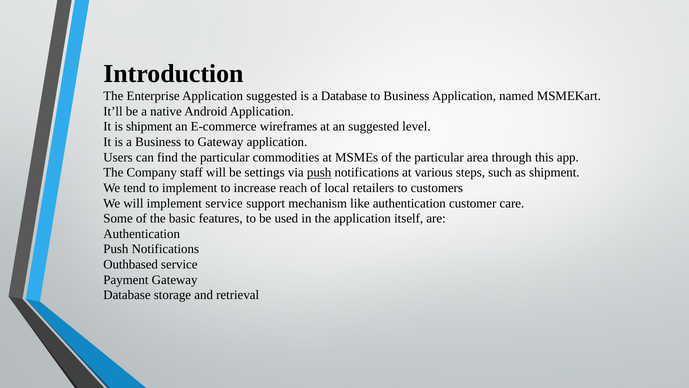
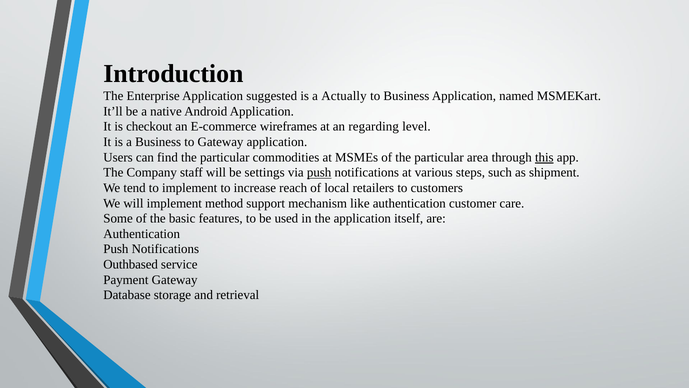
a Database: Database -> Actually (344, 96)
is shipment: shipment -> checkout (149, 127)
an suggested: suggested -> regarding (374, 127)
this underline: none -> present (544, 157)
implement service: service -> method (224, 203)
